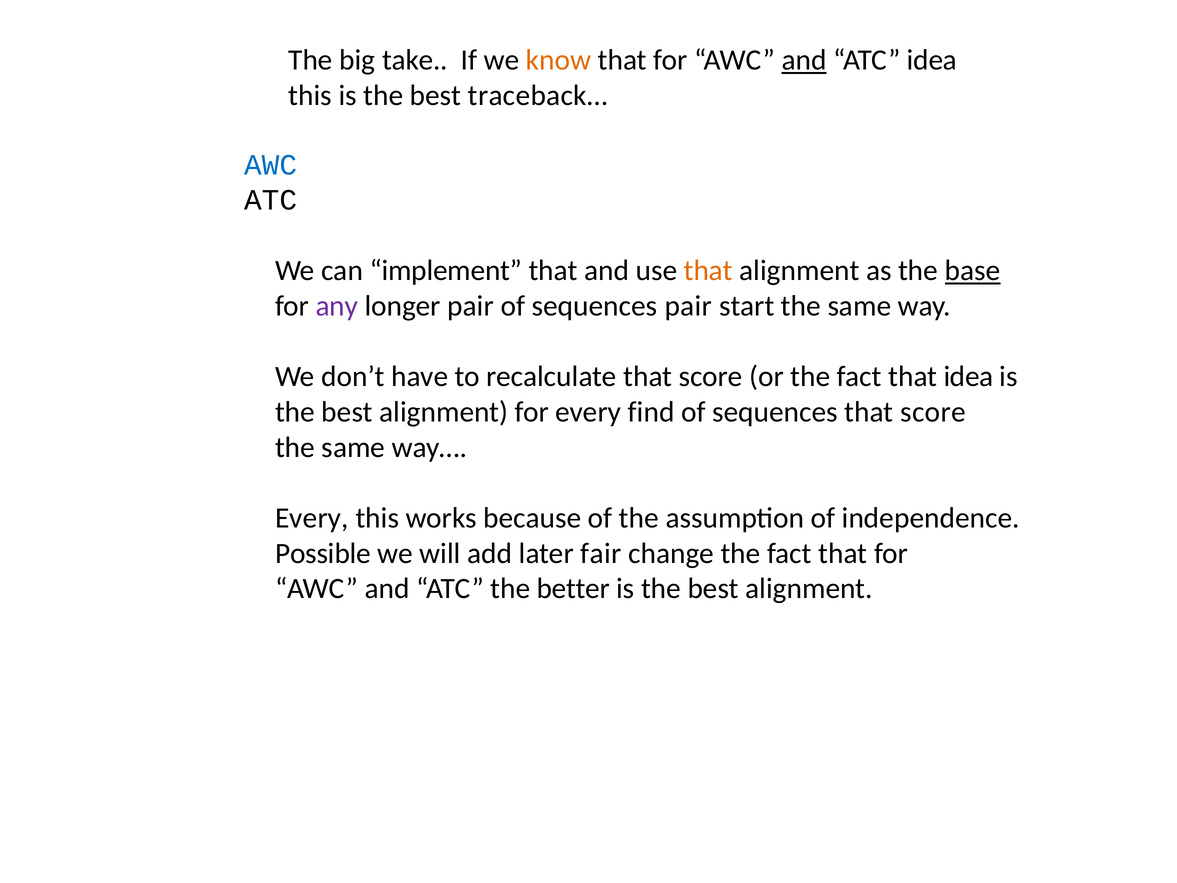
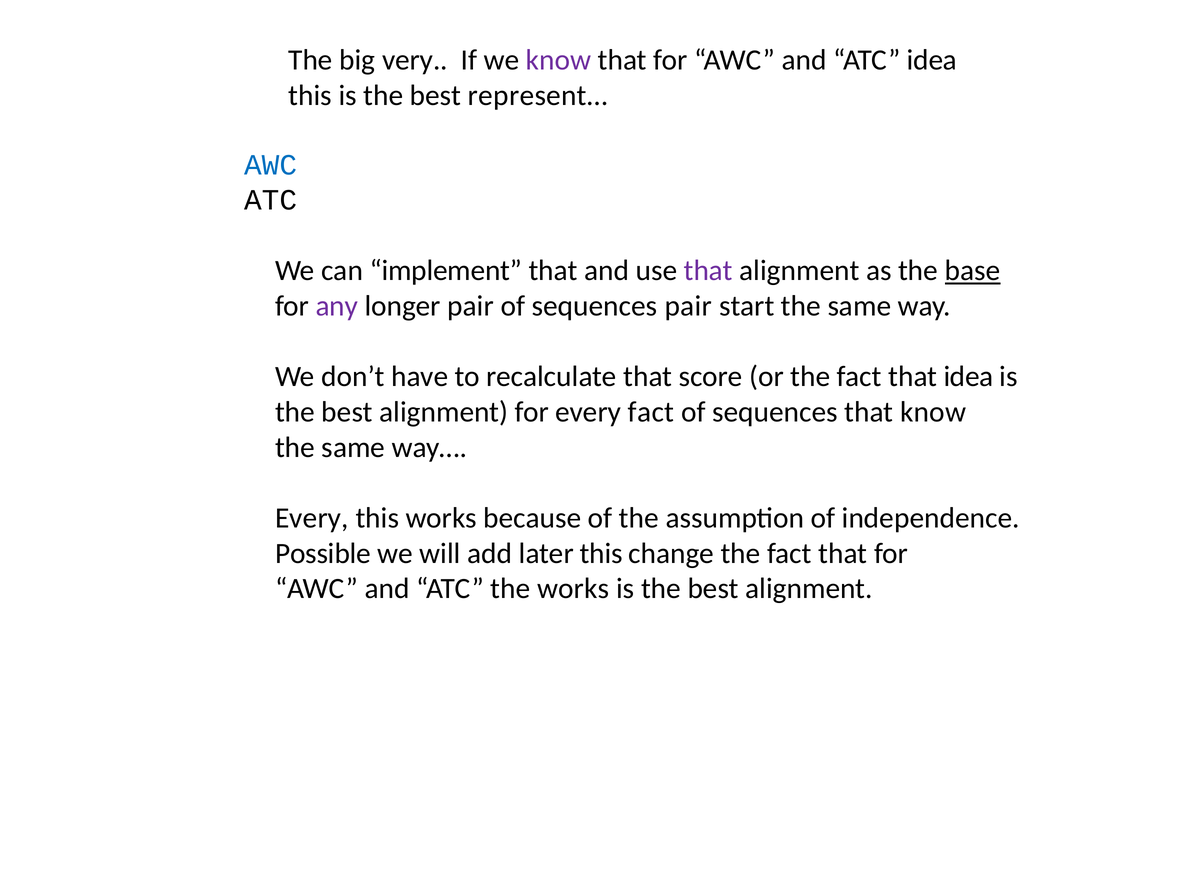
take: take -> very (415, 60)
know colour: orange -> purple (559, 60)
and underline: present -> none (804, 60)
traceback…: traceback… -> represent… (538, 96)
that colour: orange -> purple (708, 271)
every find: find -> fact (651, 412)
sequences that score: score -> know (933, 412)
later fair: fair -> this (601, 553)
the better: better -> works (573, 588)
